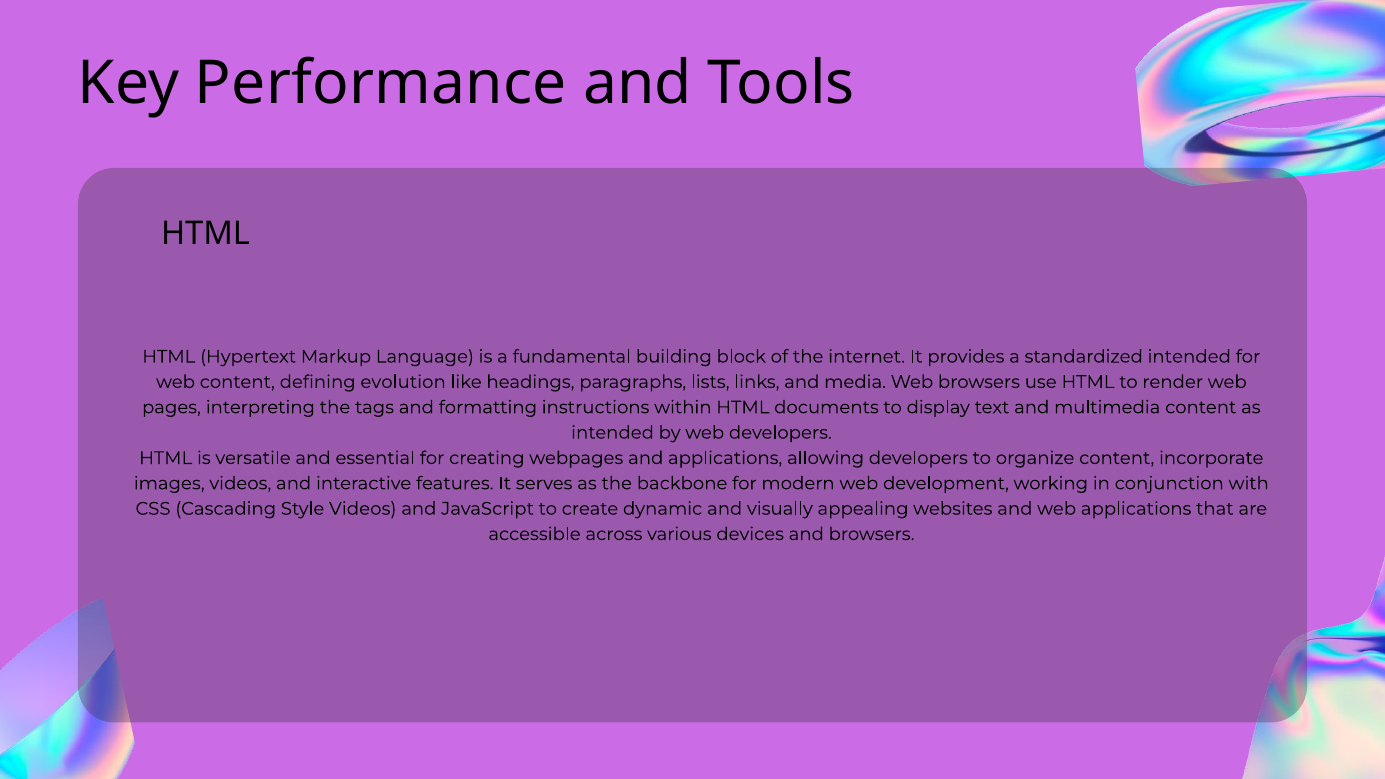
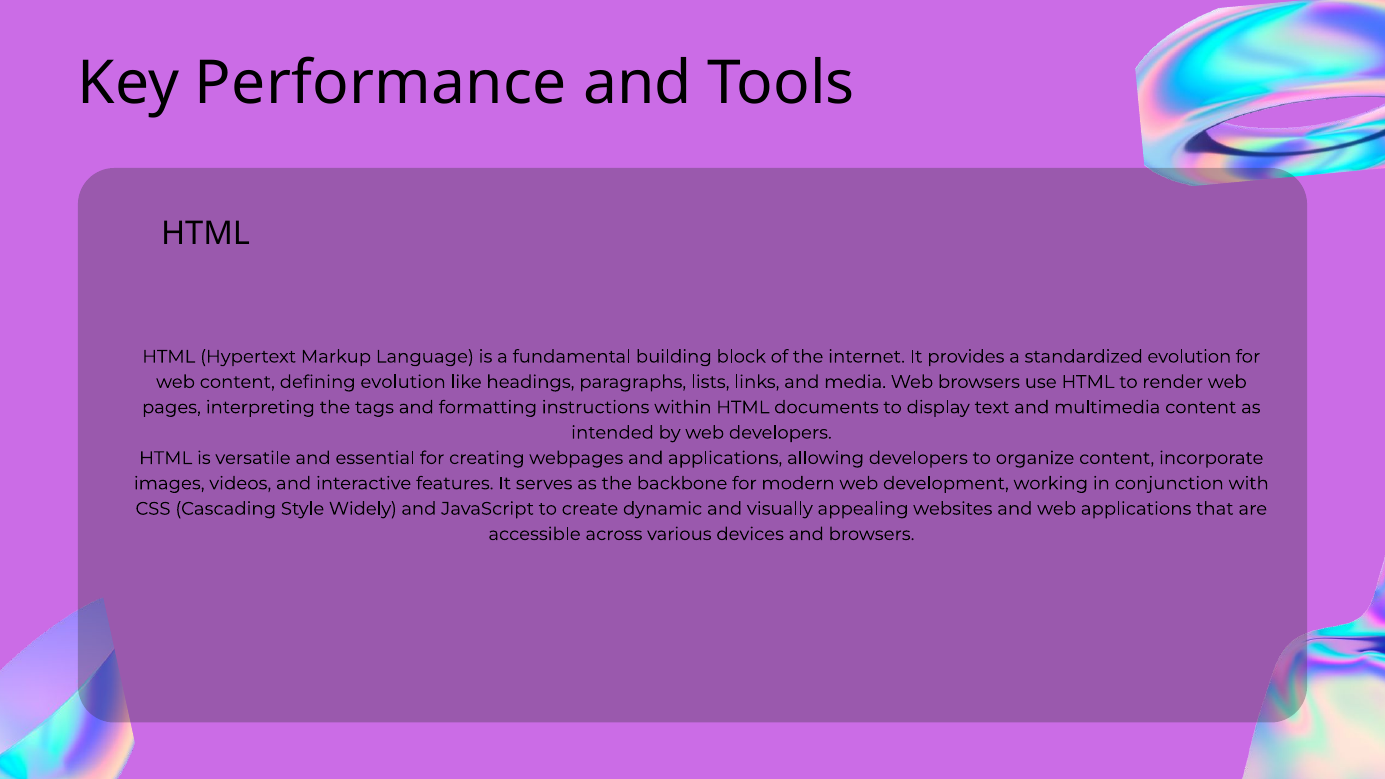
standardized intended: intended -> evolution (1189, 357)
Style Videos: Videos -> Widely (363, 509)
